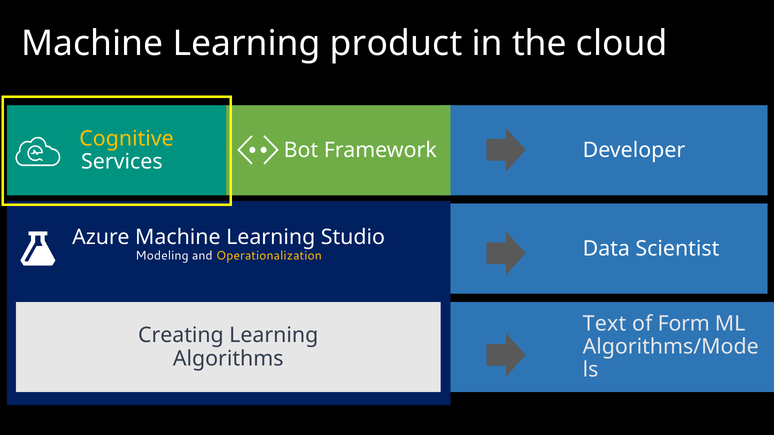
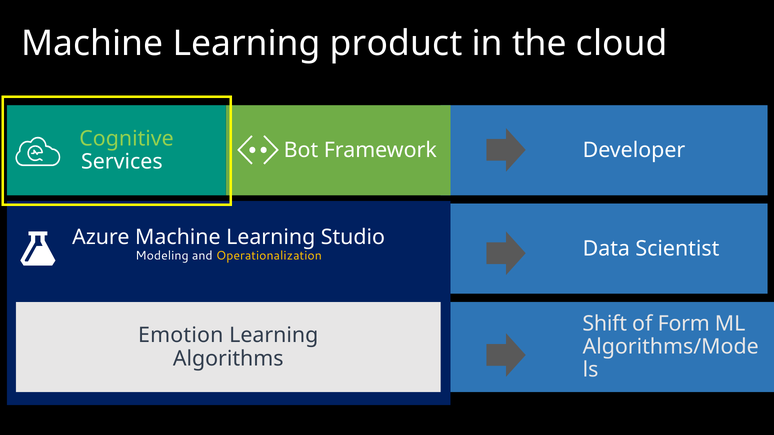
Cognitive colour: yellow -> light green (127, 139)
Text: Text -> Shift (605, 324)
Creating: Creating -> Emotion (181, 336)
